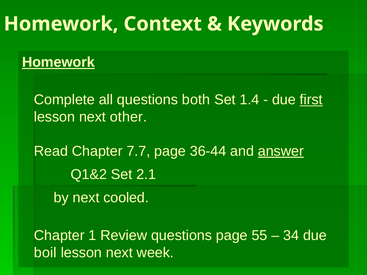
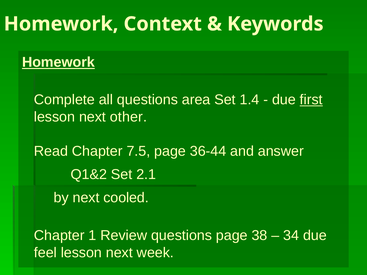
both: both -> area (196, 100)
7.7: 7.7 -> 7.5 (138, 151)
answer underline: present -> none (281, 151)
55: 55 -> 38 (259, 236)
boil: boil -> feel (45, 253)
